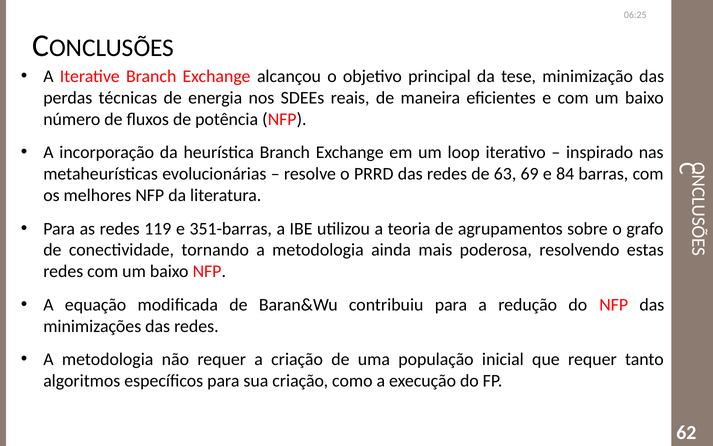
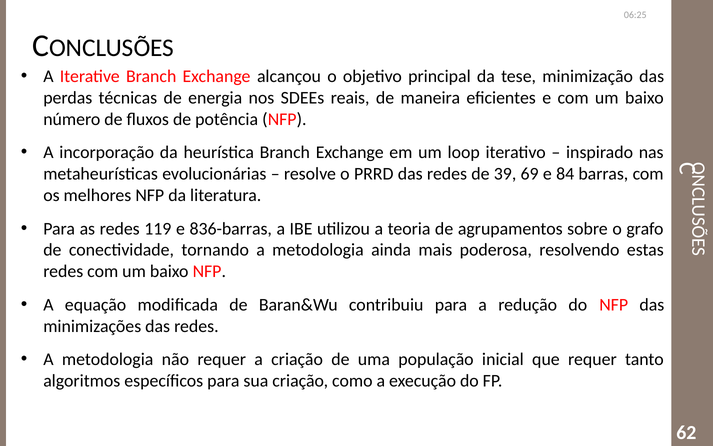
63: 63 -> 39 (505, 174)
351-barras: 351-barras -> 836-barras (231, 228)
